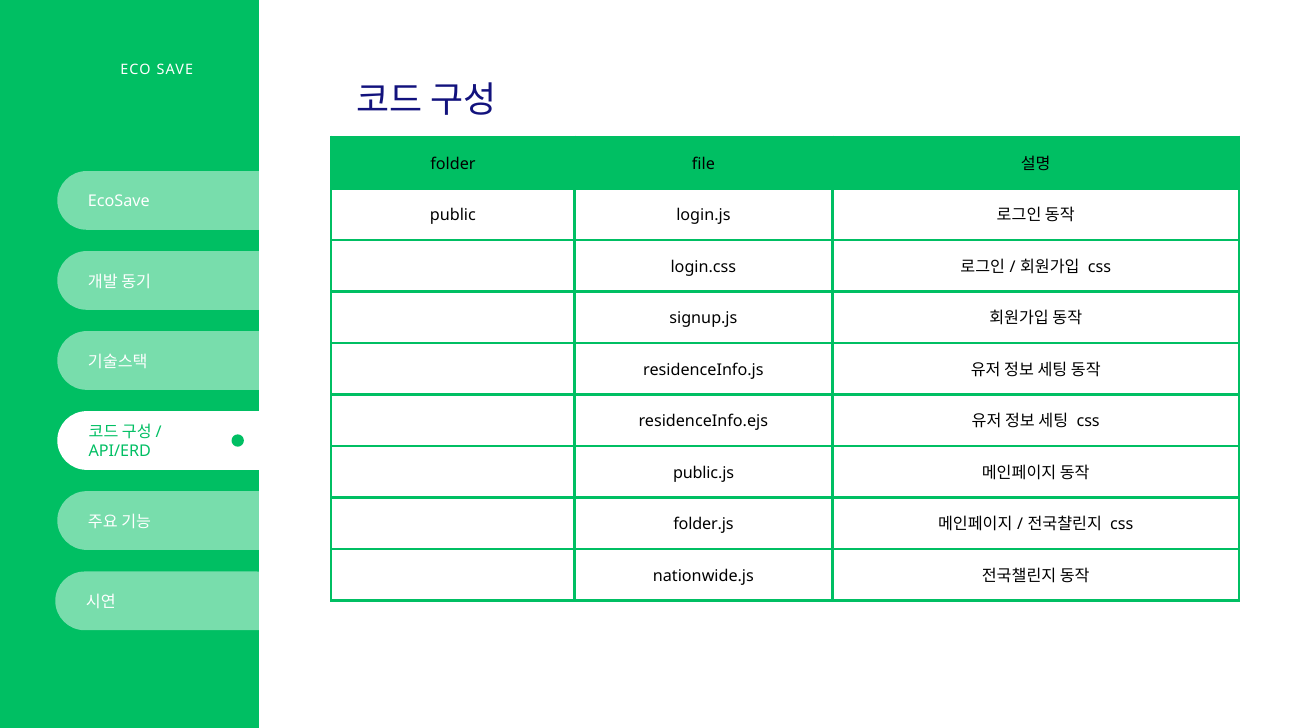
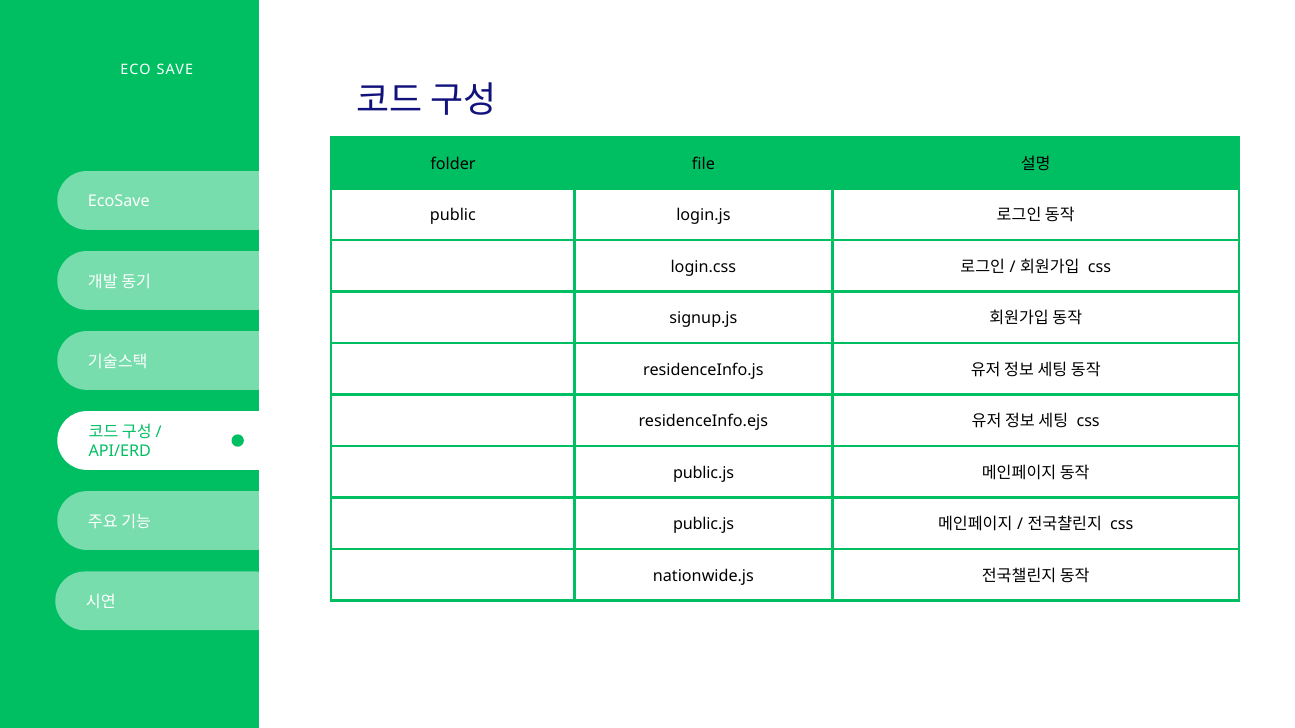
folder.js: folder.js -> public.js (704, 525)
